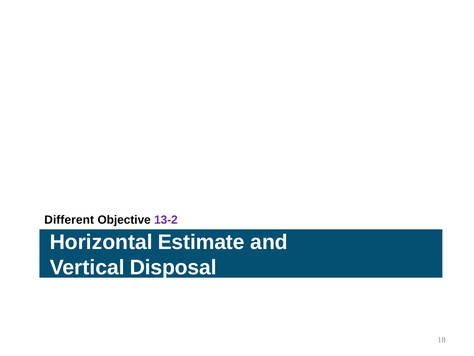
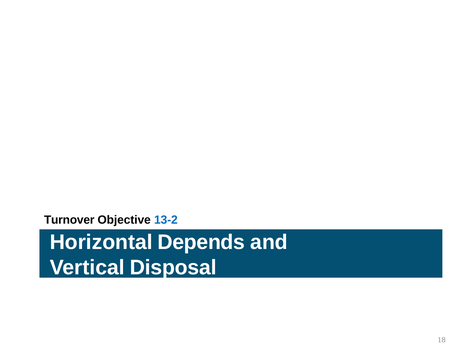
Different: Different -> Turnover (69, 220)
13-2 colour: purple -> blue (166, 220)
Estimate: Estimate -> Depends (201, 242)
